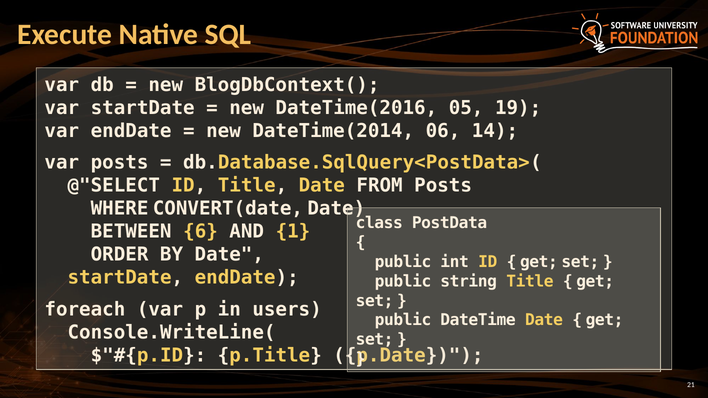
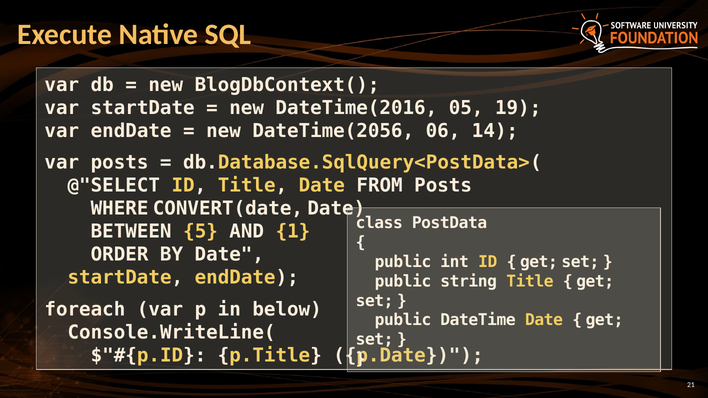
DateTime(2014: DateTime(2014 -> DateTime(2056 (333, 131)
6: 6 -> 5 (201, 232)
users: users -> below (287, 310)
